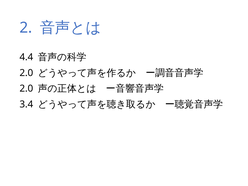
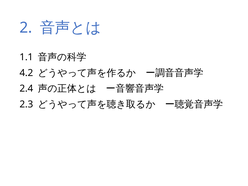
4.4: 4.4 -> 1.1 (26, 57)
2.0: 2.0 -> 4.2 (26, 73)
2.0: 2.0 -> 2.4 (26, 89)
3.4: 3.4 -> 2.3 (26, 104)
